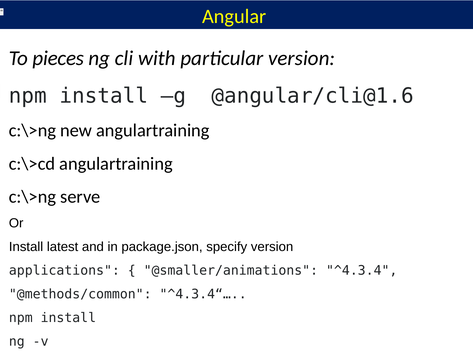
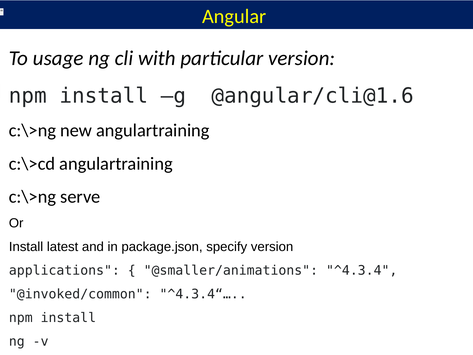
pieces: pieces -> usage (58, 58)
@methods/common: @methods/common -> @invoked/common (80, 294)
